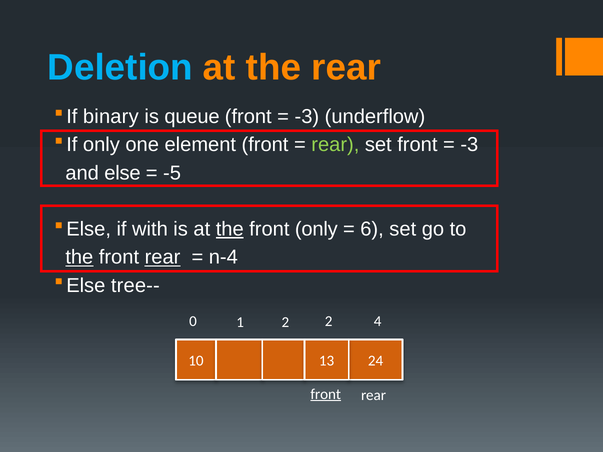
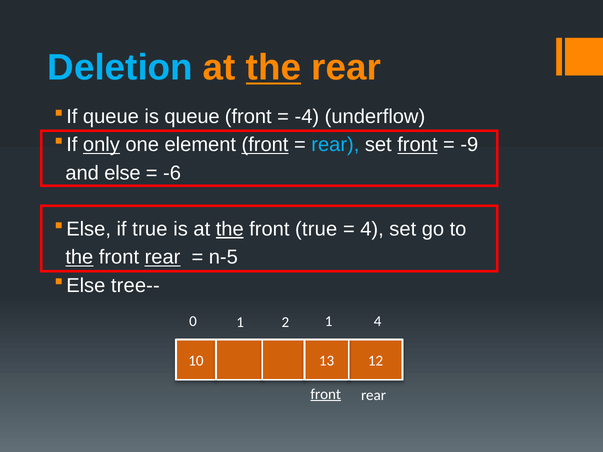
the underline: none -> present (273, 68)
binary: binary -> queue (111, 117)
-3: -3 -> -4 (307, 117)
only underline: none -> present (101, 145)
front underline: none -> present (265, 145)
rear colour: light green -> light blue (335, 145)
front underline: none -> present (417, 145)
-3: -3 -> -9 (469, 145)
-5: -5 -> -6 (172, 173)
if with: with -> true (150, 229)
front only: only -> true (316, 229)
6: 6 -> 4 (372, 229)
n-4: n-4 -> n-5 (223, 257)
0 2: 2 -> 1 (329, 321)
24: 24 -> 12 (376, 361)
